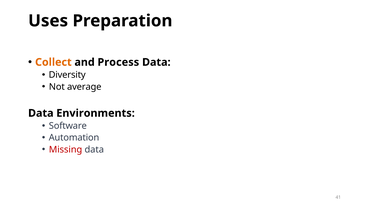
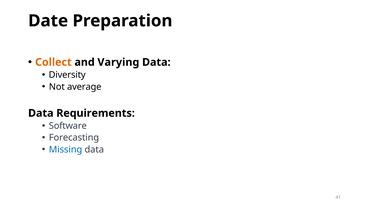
Uses: Uses -> Date (48, 21)
Process: Process -> Varying (118, 62)
Environments: Environments -> Requirements (96, 113)
Automation: Automation -> Forecasting (74, 138)
Missing colour: red -> blue (66, 150)
